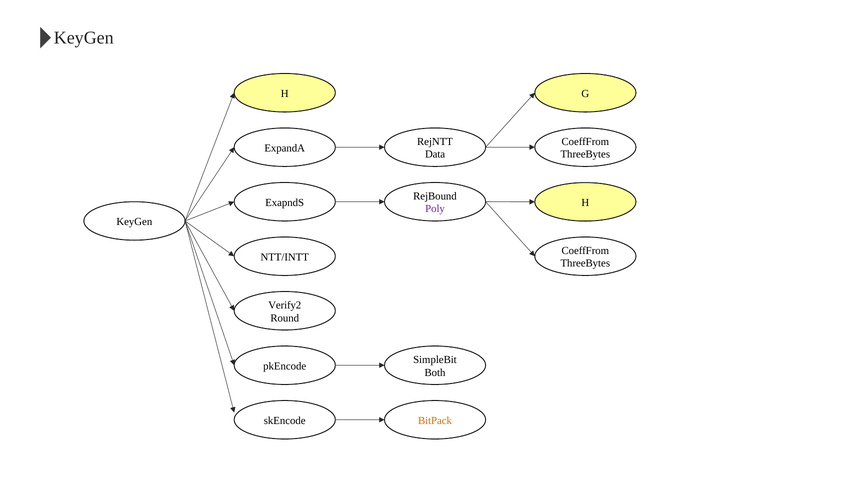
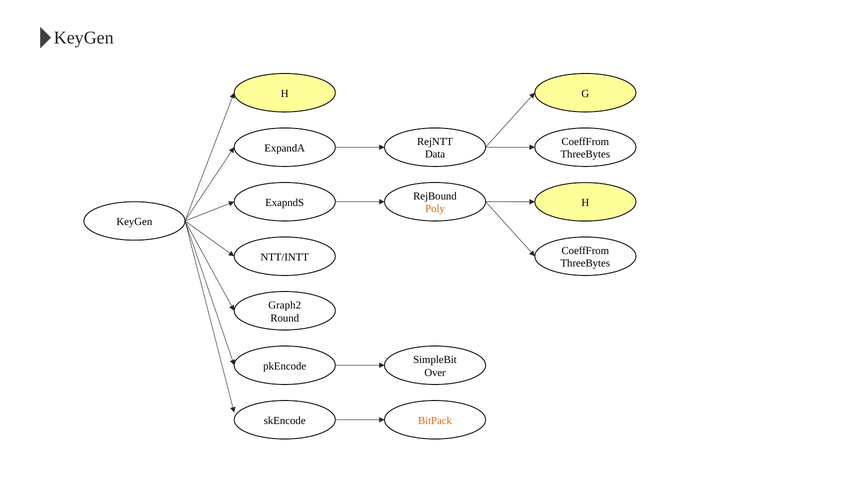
Poly colour: purple -> orange (435, 209)
Verify2: Verify2 -> Graph2 (285, 305)
Both: Both -> Over (435, 372)
